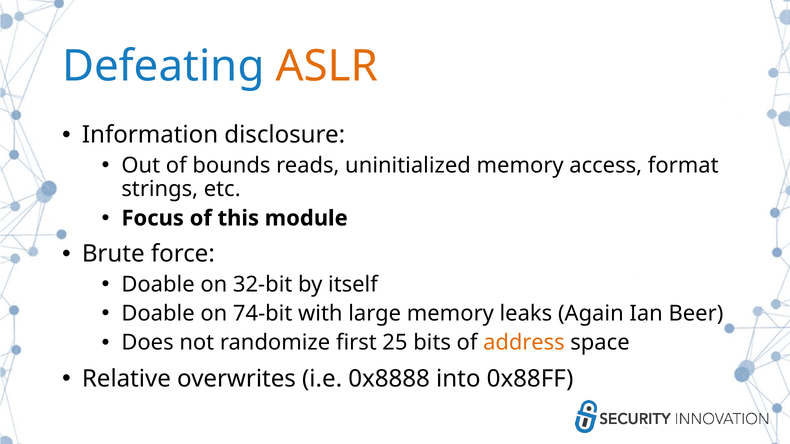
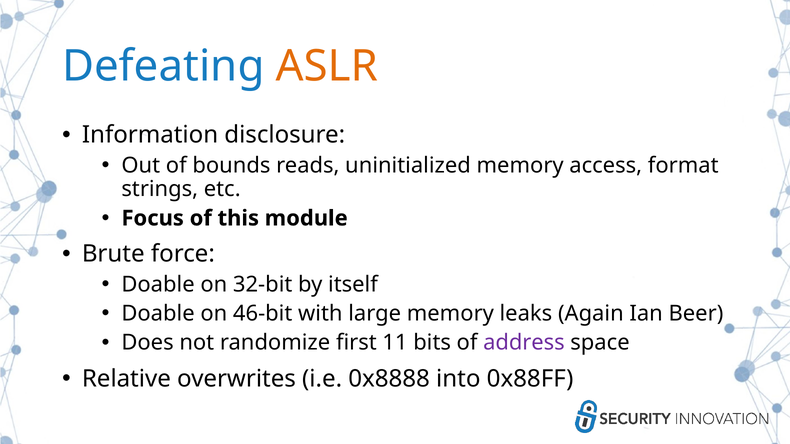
74-bit: 74-bit -> 46-bit (263, 314)
25: 25 -> 11 (395, 343)
address colour: orange -> purple (524, 343)
